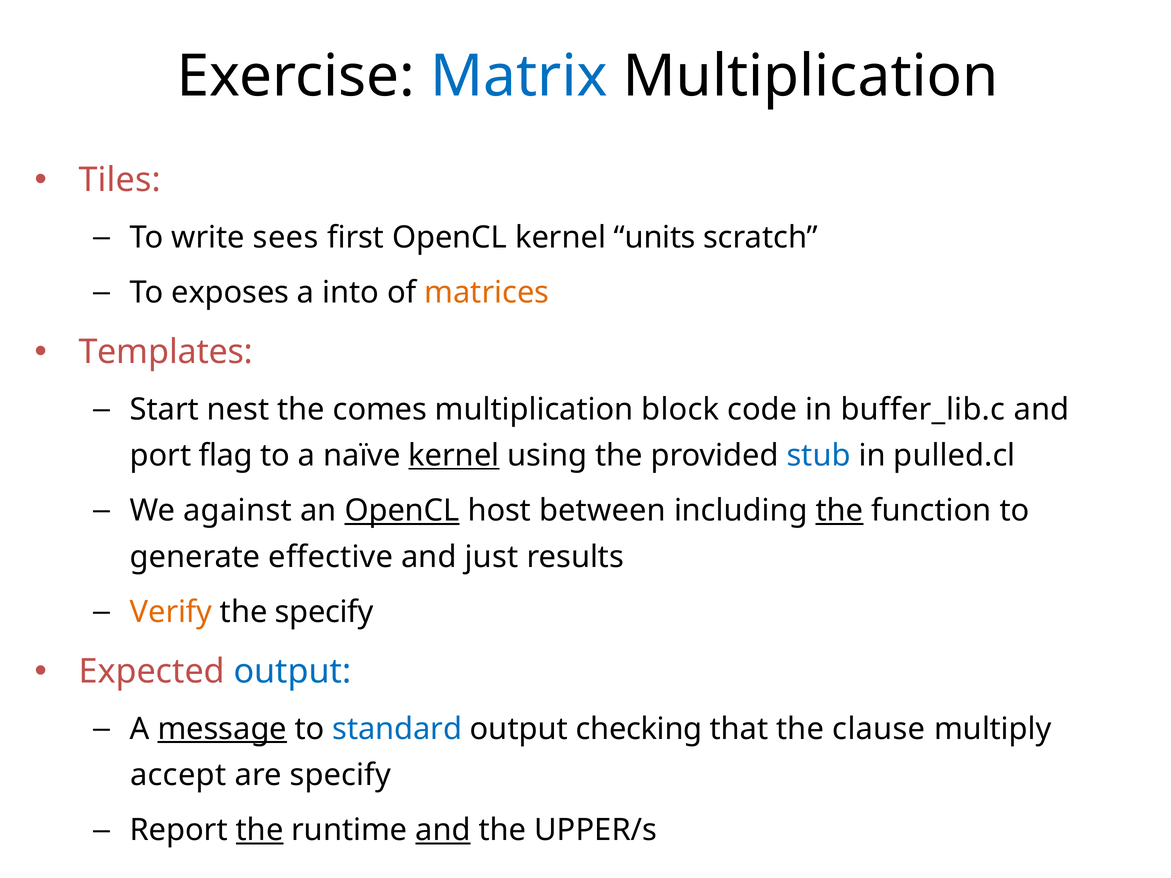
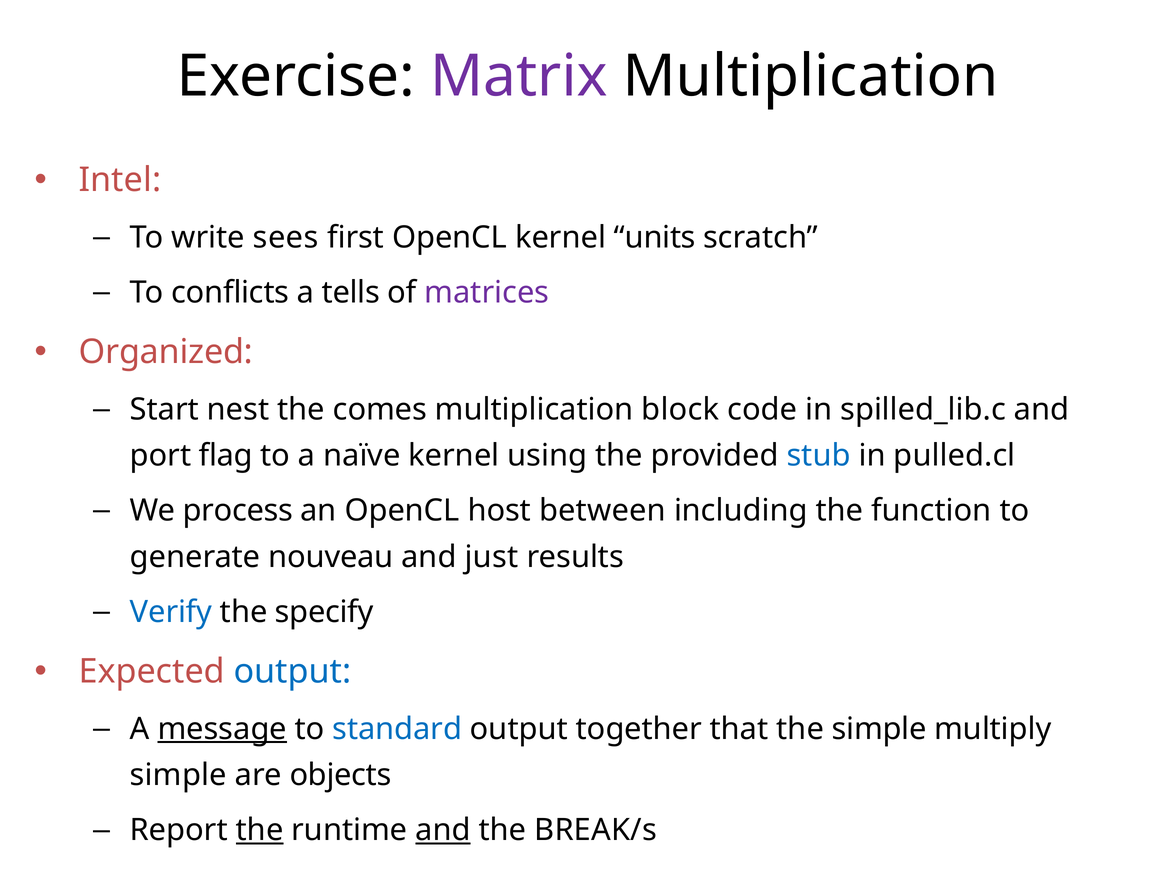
Matrix colour: blue -> purple (519, 77)
Tiles: Tiles -> Intel (120, 180)
exposes: exposes -> conflicts (230, 293)
into: into -> tells (351, 293)
matrices colour: orange -> purple (487, 293)
Templates: Templates -> Organized (166, 352)
buffer_lib.c: buffer_lib.c -> spilled_lib.c (923, 409)
kernel underline: present -> none (454, 456)
against: against -> process (238, 511)
OpenCL underline: present -> none (402, 511)
the underline: present -> none (840, 511)
effective: effective -> nouveau (331, 557)
Verify colour: orange -> blue (171, 612)
checking: checking -> together (639, 729)
the clause: clause -> simple (879, 729)
accept: accept -> simple (178, 775)
are specify: specify -> objects (341, 775)
UPPER/s: UPPER/s -> BREAK/s (596, 831)
